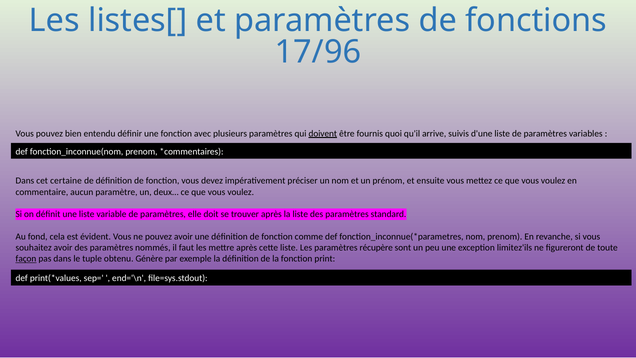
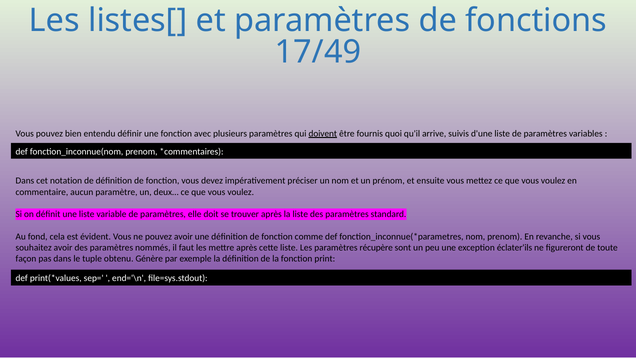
17/96: 17/96 -> 17/49 (318, 52)
certaine: certaine -> notation (66, 181)
limitez'ils: limitez'ils -> éclater'ils (515, 248)
façon underline: present -> none (26, 259)
